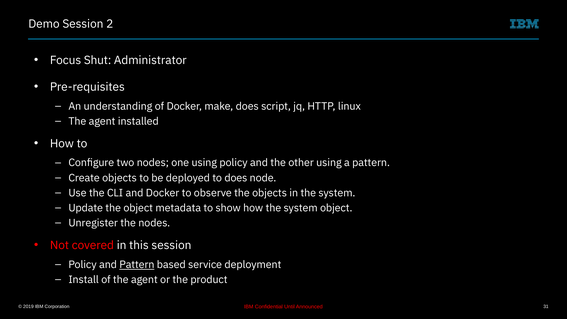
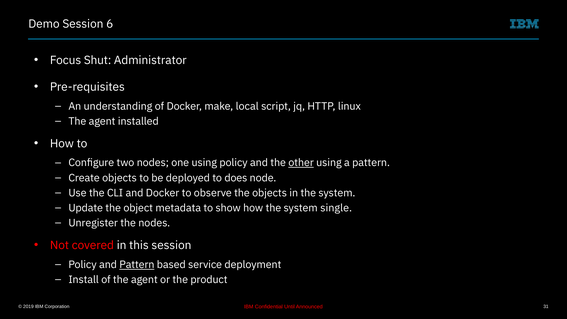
2: 2 -> 6 (110, 24)
make does: does -> local (247, 106)
other underline: none -> present (301, 163)
system object: object -> single (336, 208)
